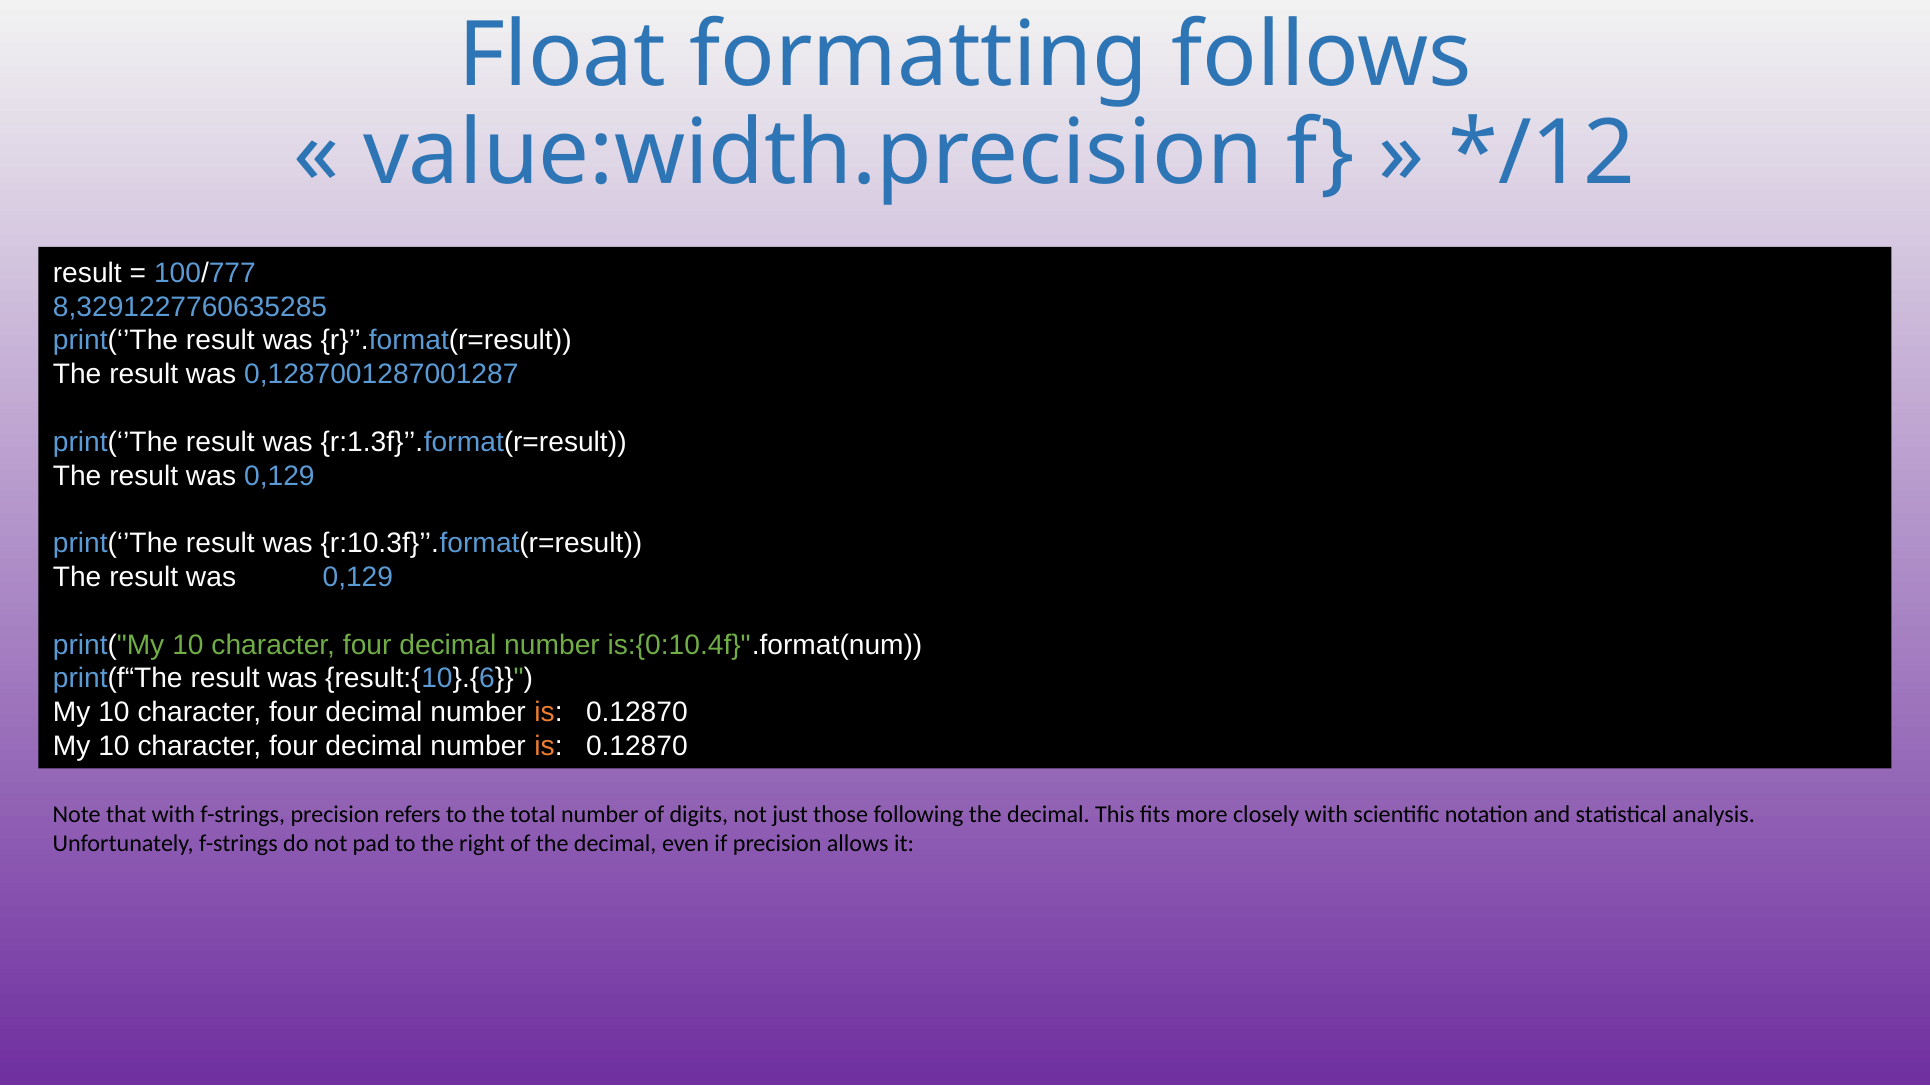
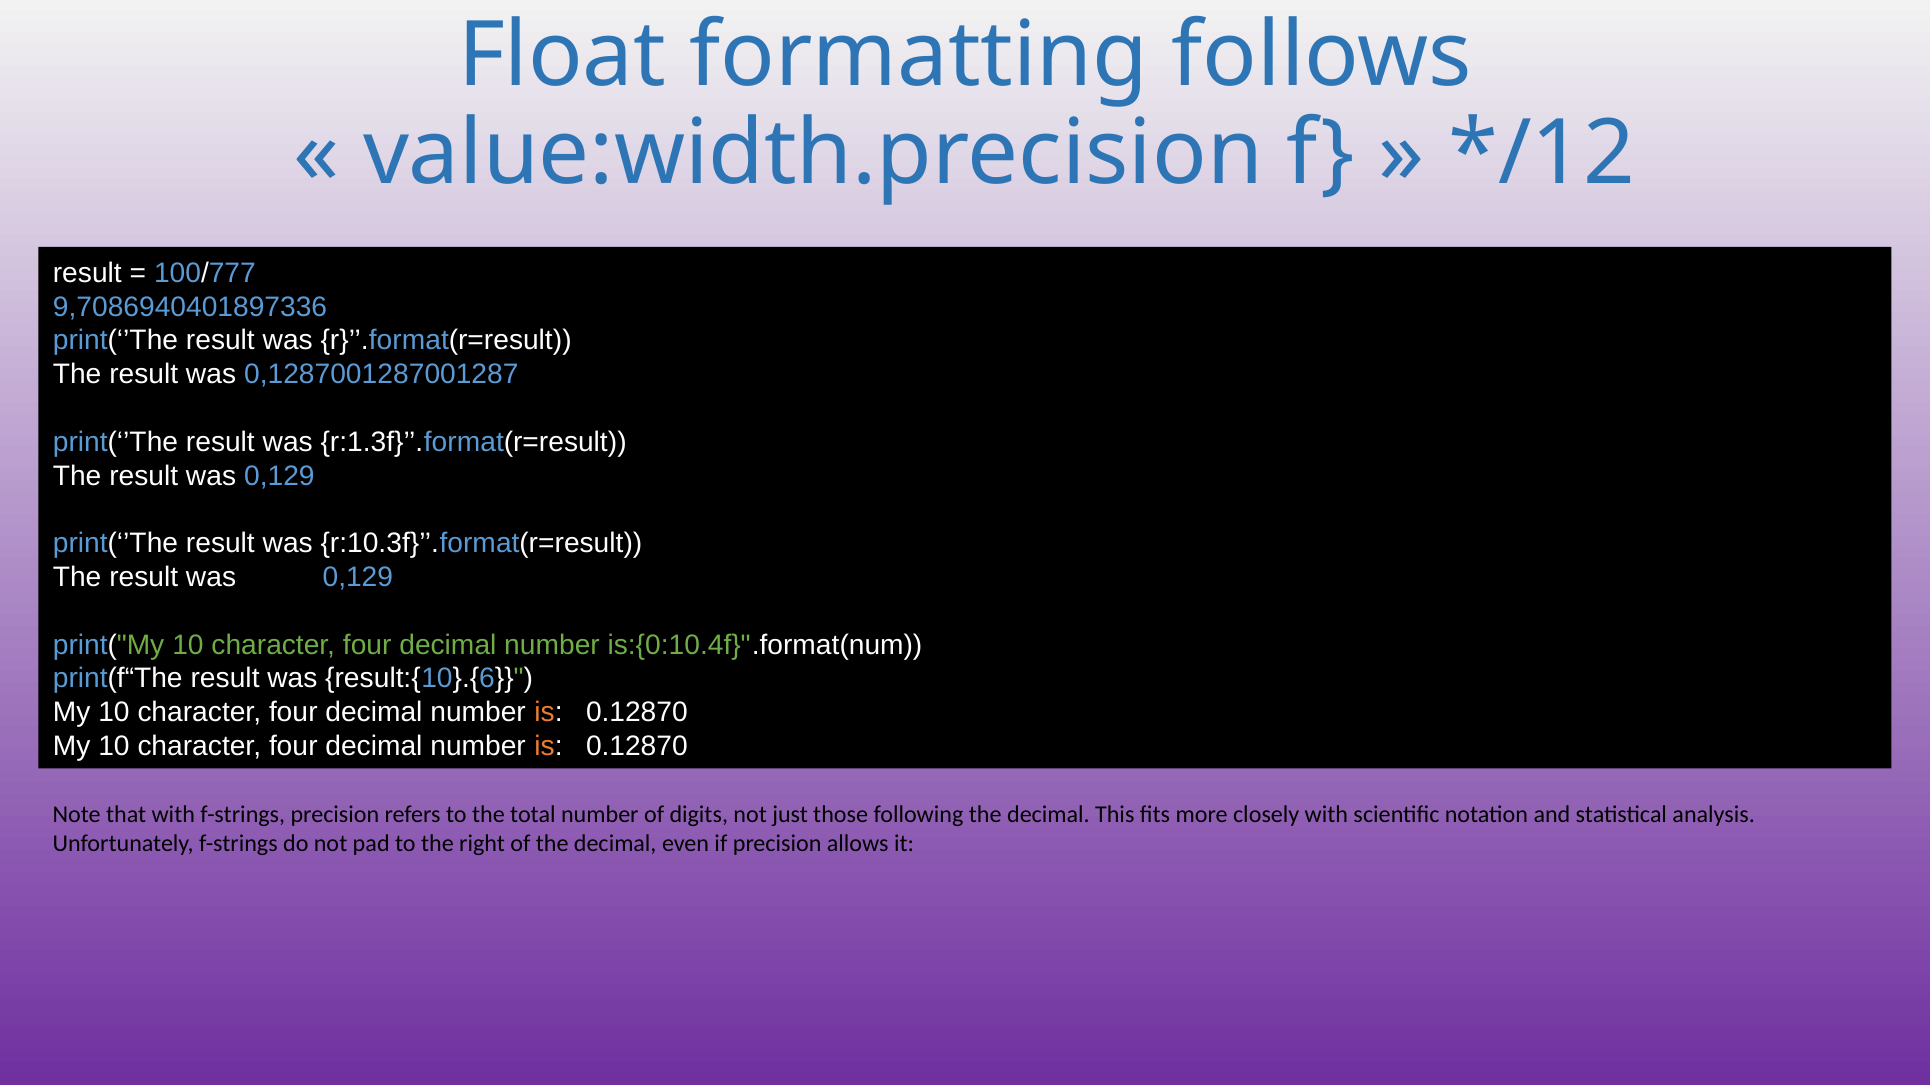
8,3291227760635285: 8,3291227760635285 -> 9,7086940401897336 (190, 307)
